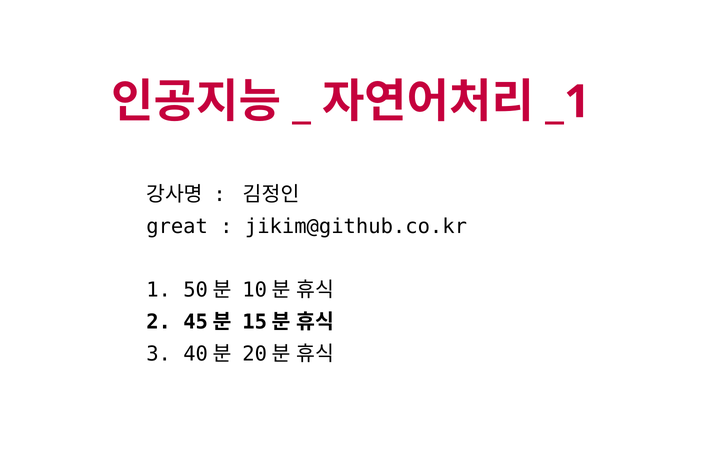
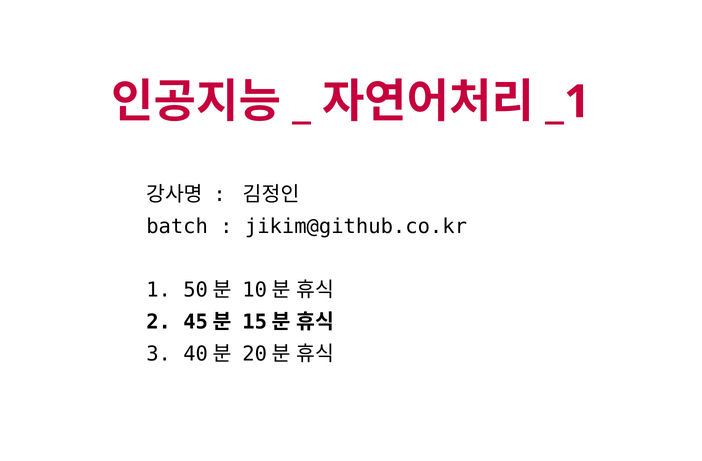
great: great -> batch (177, 226)
